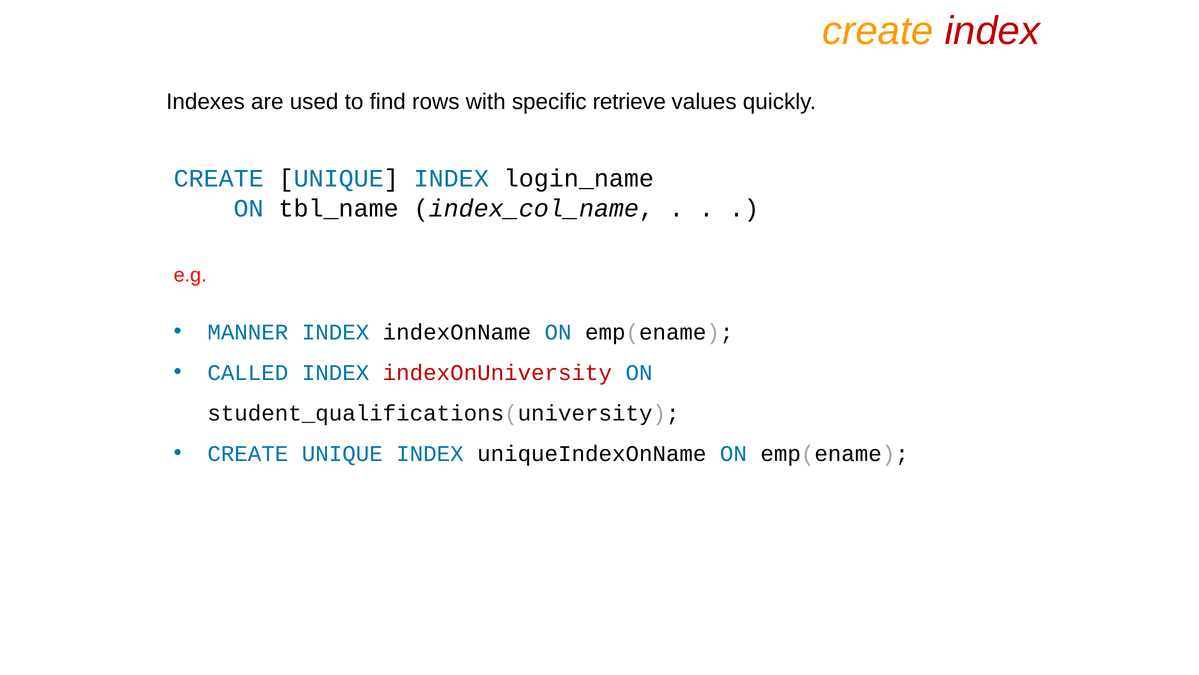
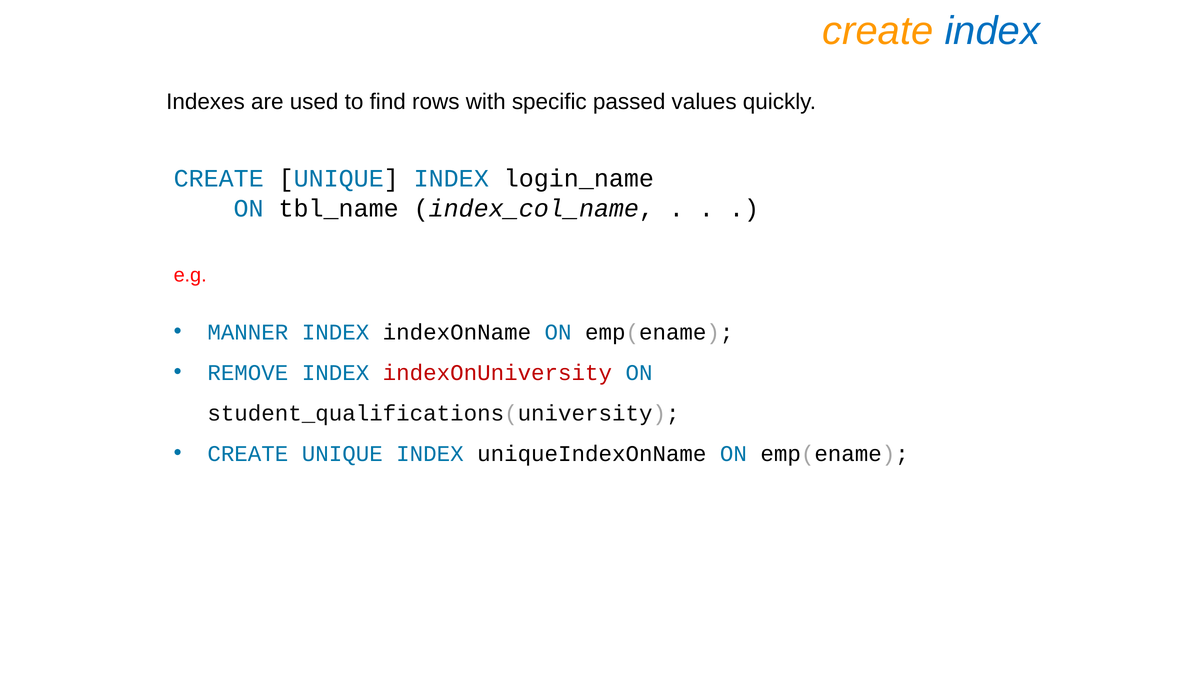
index colour: red -> blue (992, 31)
retrieve: retrieve -> passed (629, 102)
CALLED: CALLED -> REMOVE (248, 372)
